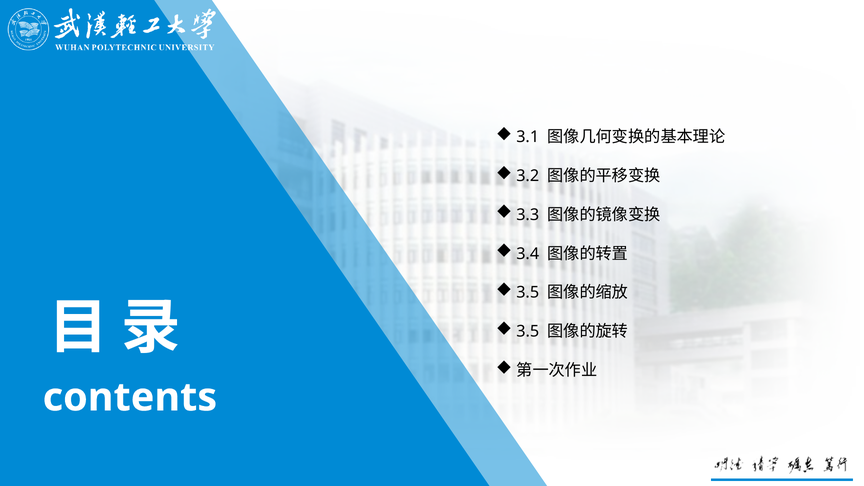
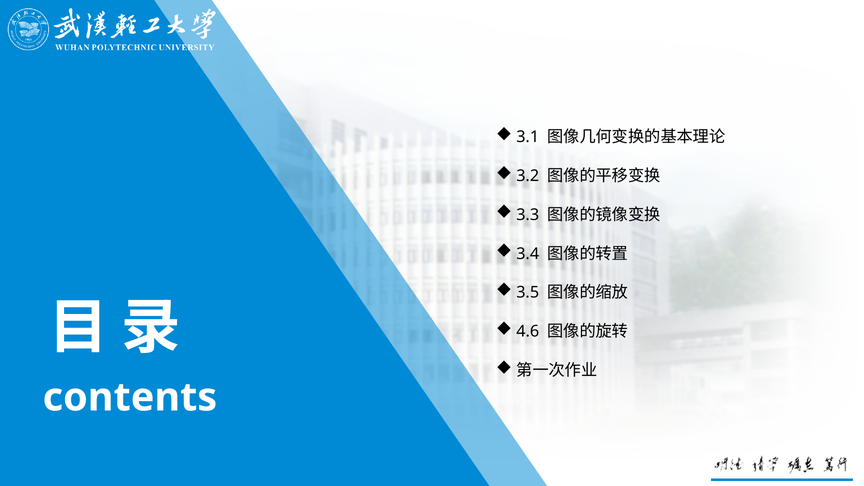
3.5: 3.5 -> 4.6 (528, 331)
